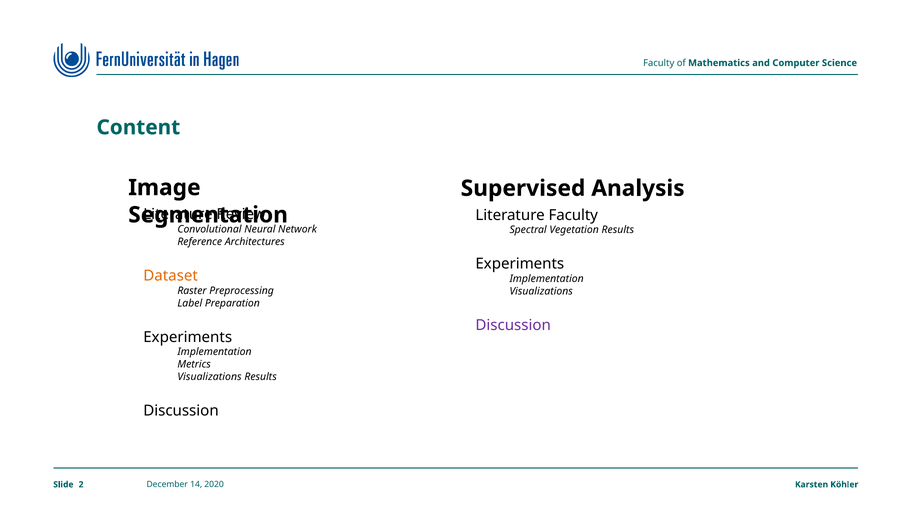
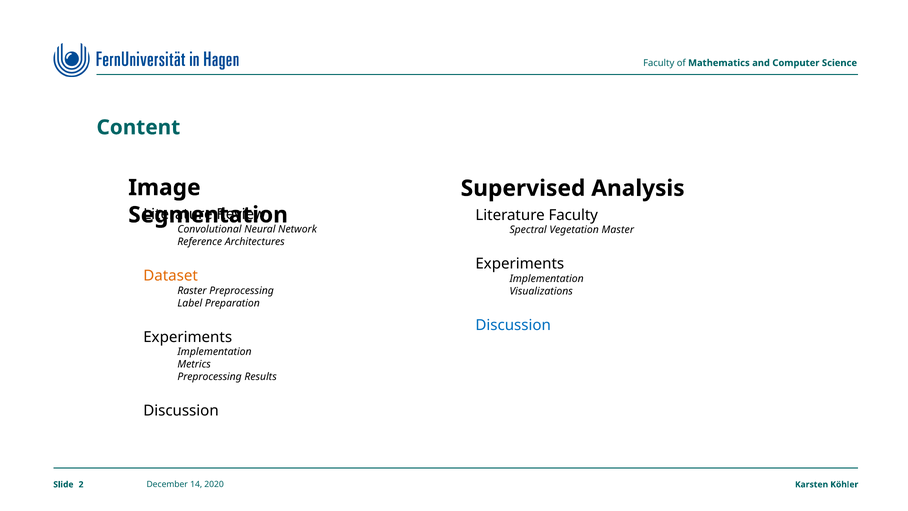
Vegetation Results: Results -> Master (618, 230)
Discussion colour: purple -> blue (513, 325)
Visualizations: Visualizations -> Preprocessing (210, 377)
